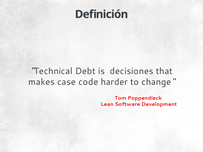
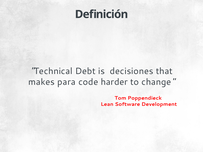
case: case -> para (67, 82)
